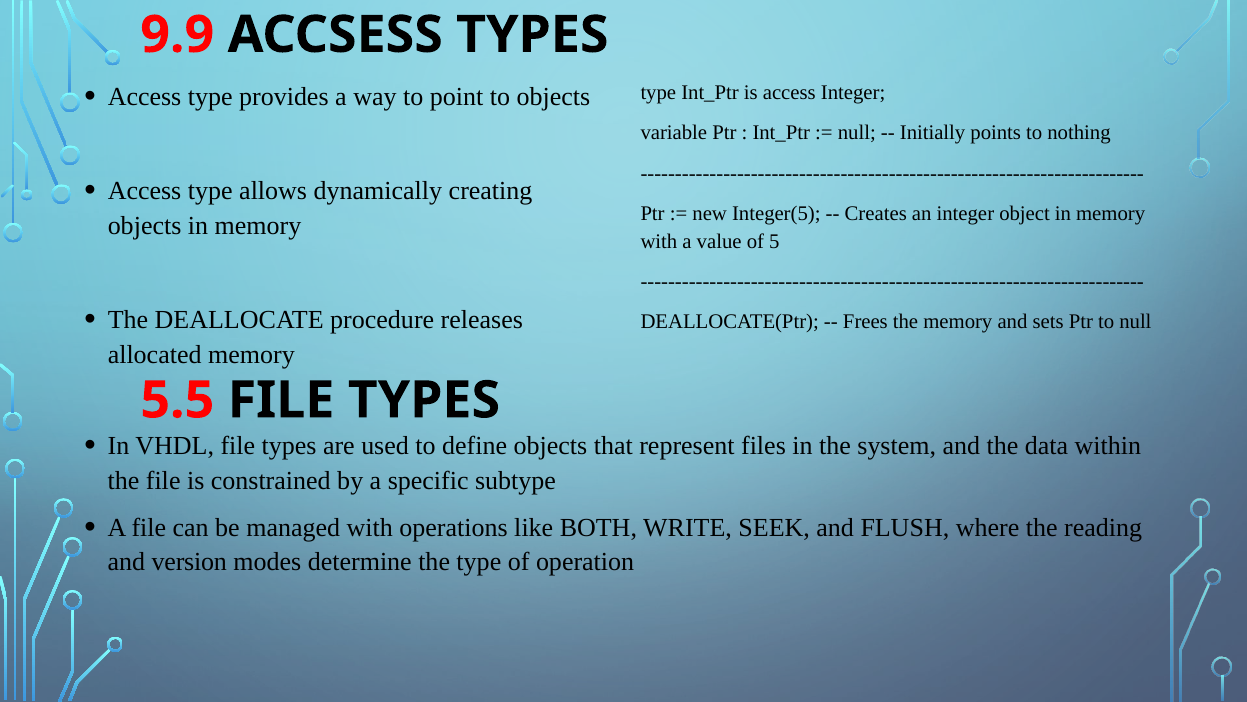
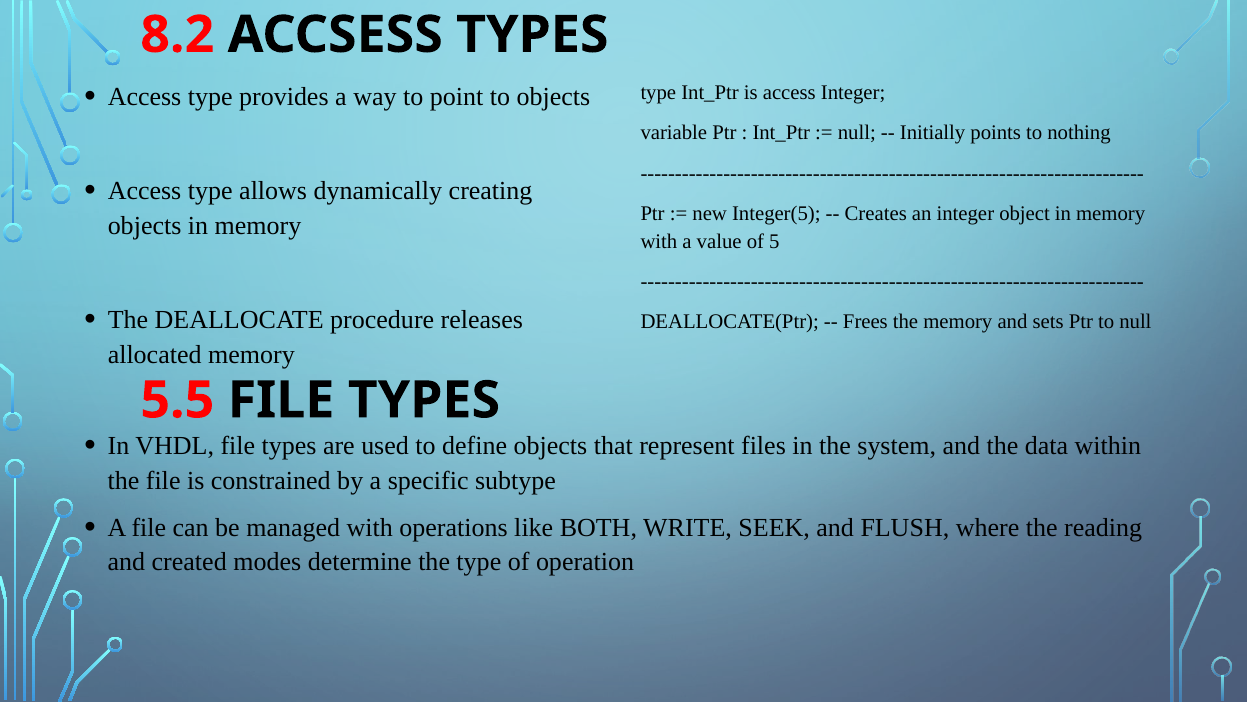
9.9: 9.9 -> 8.2 (177, 35)
version: version -> created (189, 562)
